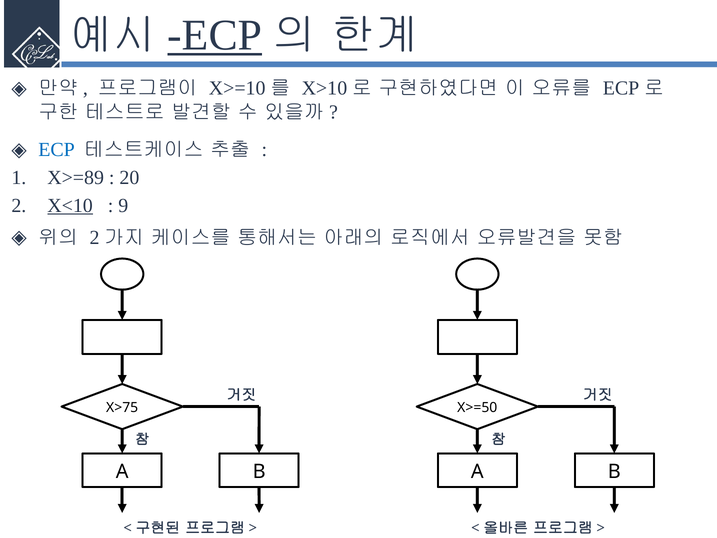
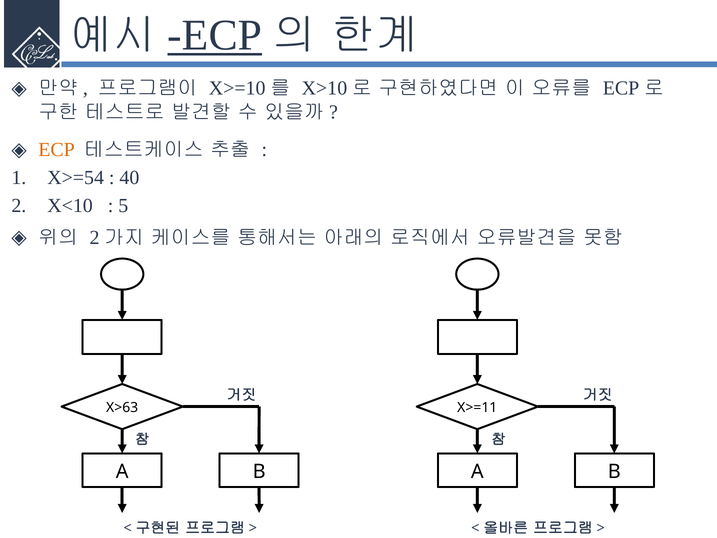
ECP colour: blue -> orange (57, 150)
X>=89: X>=89 -> X>=54 (76, 178)
20: 20 -> 40 (129, 178)
X<10 underline: present -> none (70, 205)
9: 9 -> 5 (123, 205)
X>75: X>75 -> X>63 (122, 407)
X>=50: X>=50 -> X>=11 (477, 407)
